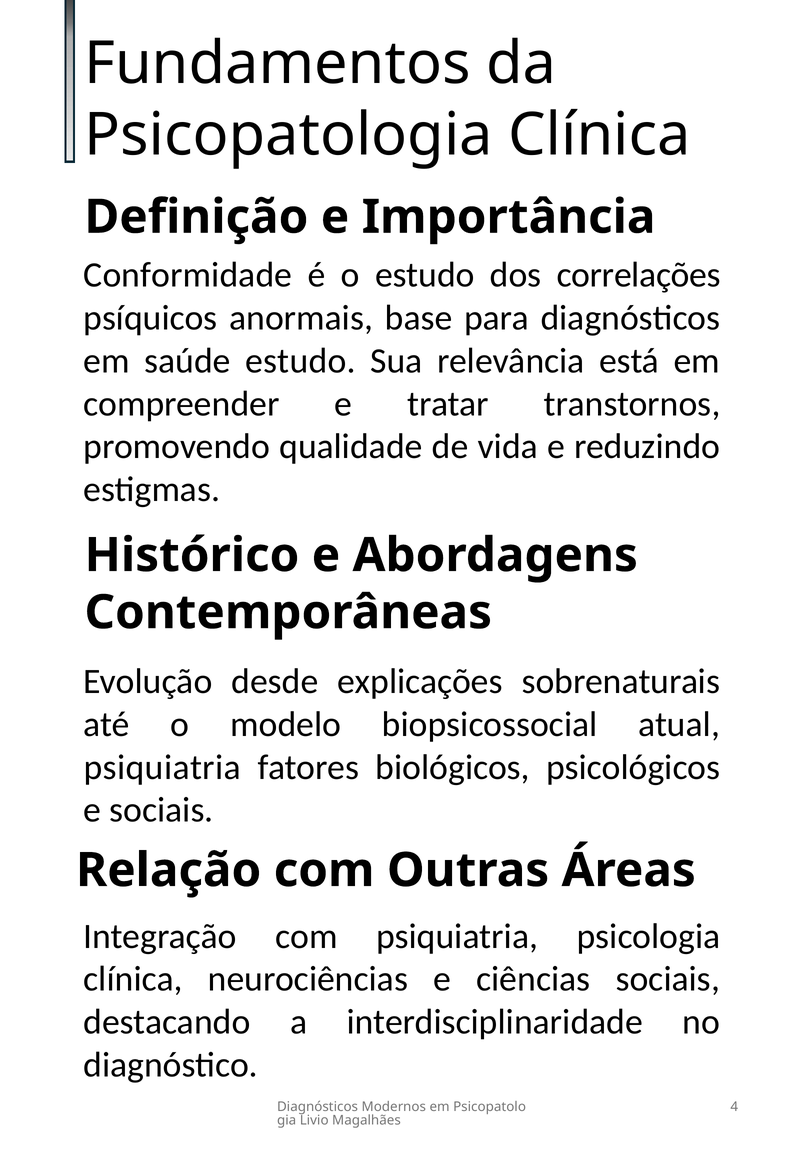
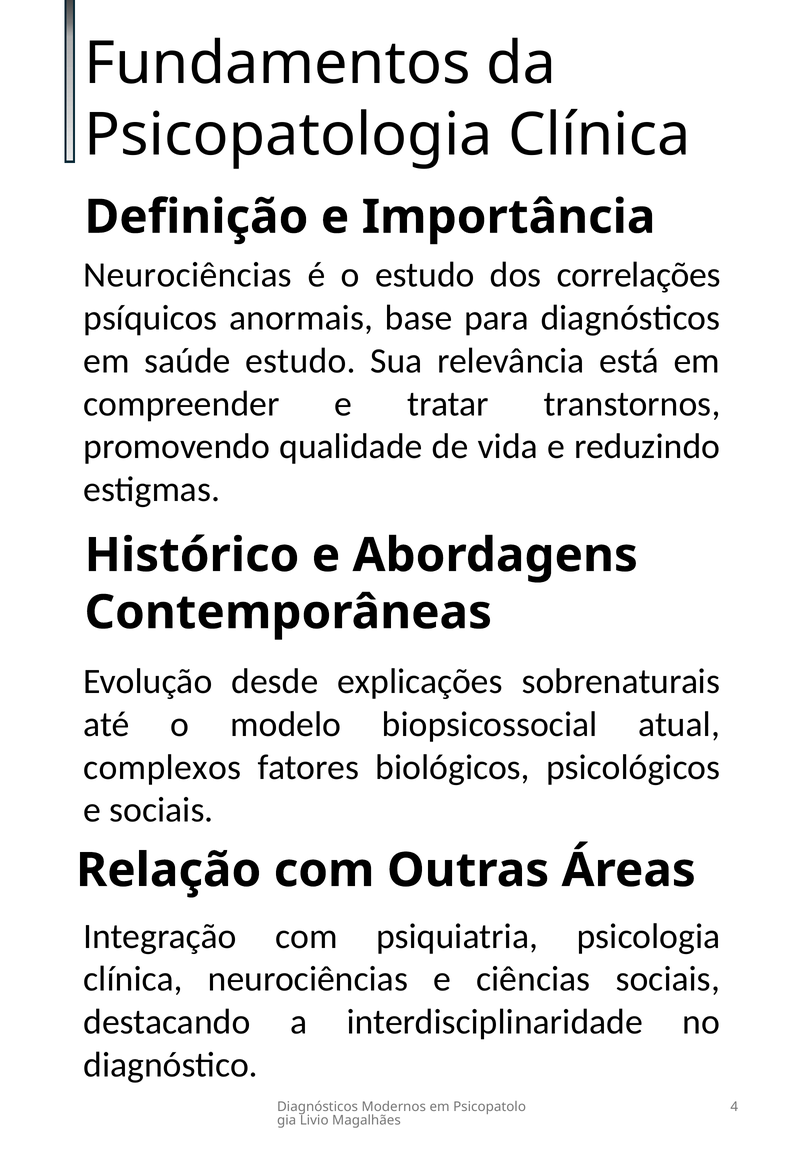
Conformidade: Conformidade -> Neurociências (188, 275)
psiquiatria: psiquiatria -> complexos (162, 767)
